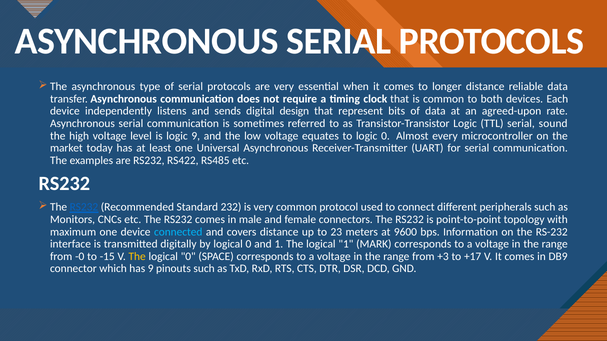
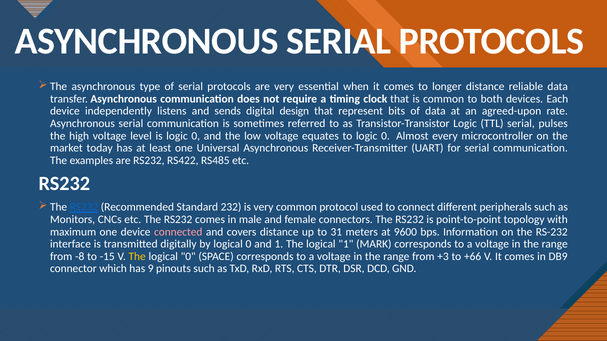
sound: sound -> pulses (553, 124)
is logic 9: 9 -> 0 (196, 136)
connected colour: light blue -> pink (178, 232)
23: 23 -> 31 (336, 232)
-0: -0 -> -8 (80, 257)
+17: +17 -> +66 (473, 257)
